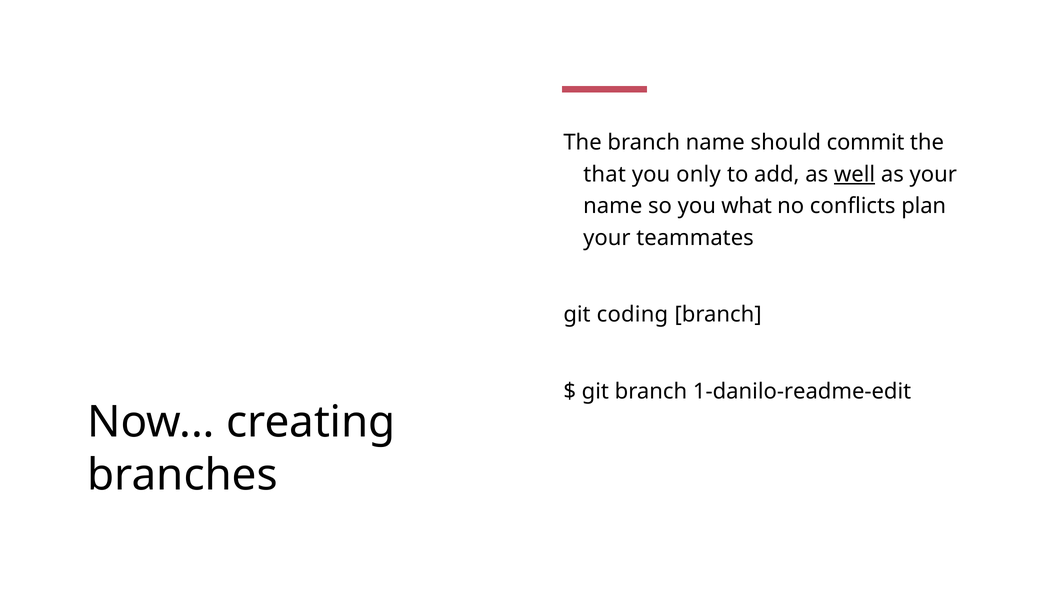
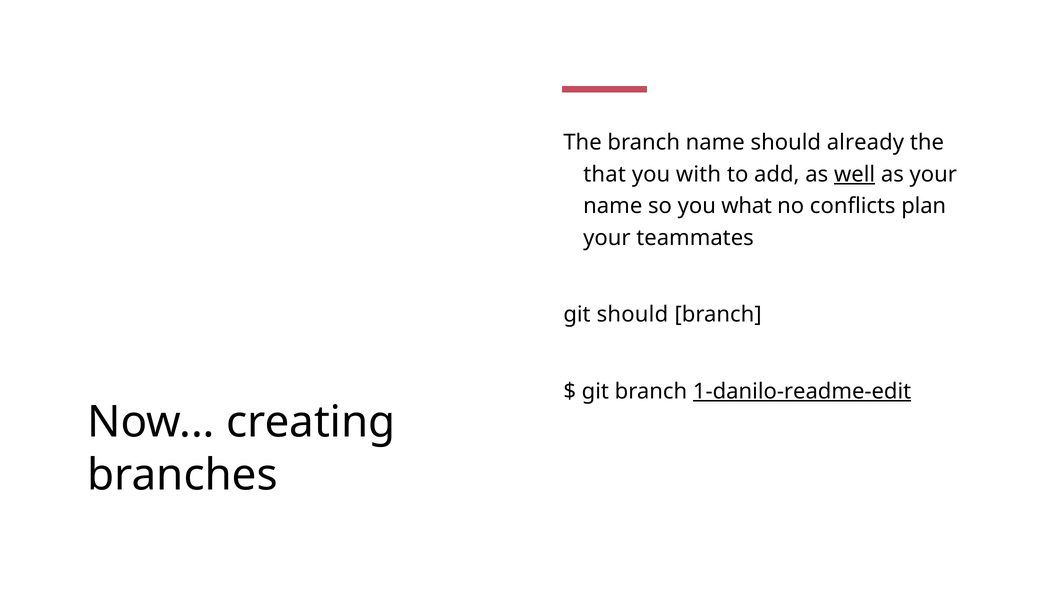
commit: commit -> already (865, 143)
only: only -> with (698, 174)
git coding: coding -> should (632, 315)
1-danilo-readme-edit underline: none -> present (802, 391)
